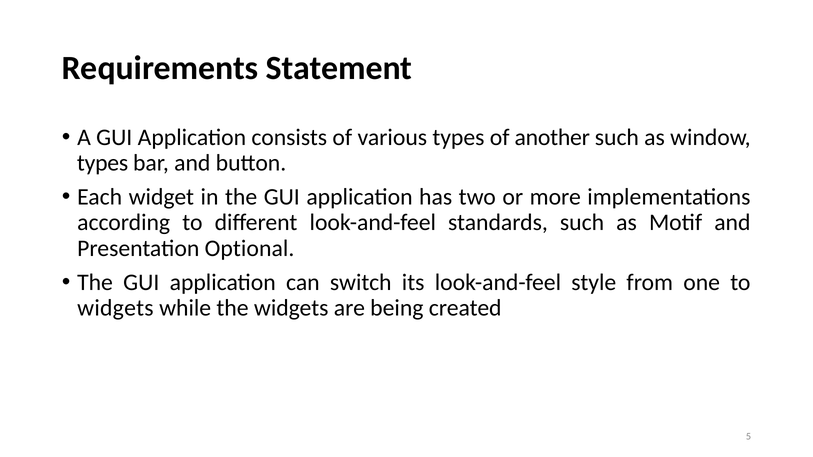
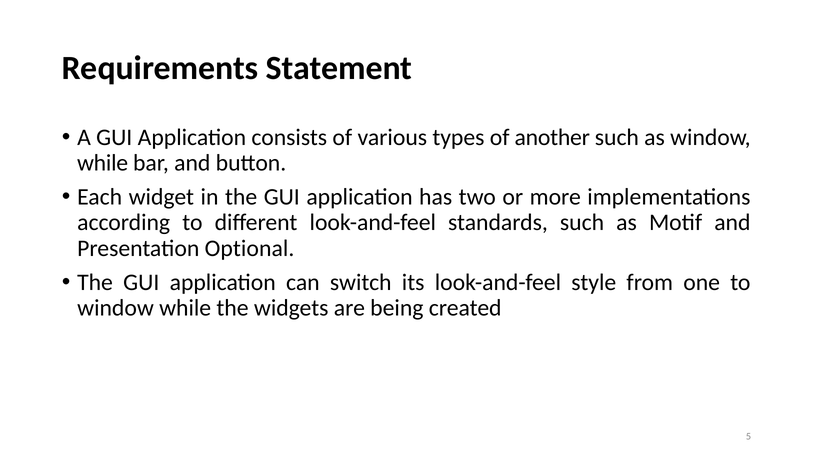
types: types -> while (103, 163)
widgets: widgets -> window (116, 308)
